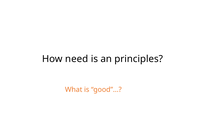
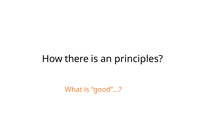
need: need -> there (77, 59)
